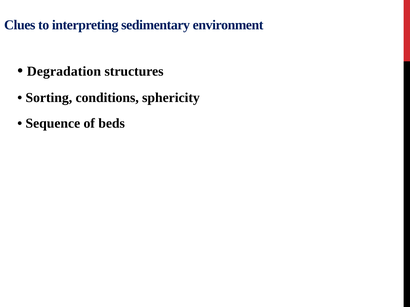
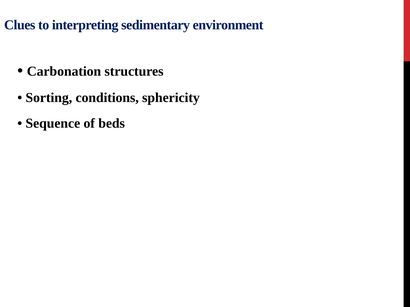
Degradation: Degradation -> Carbonation (64, 71)
